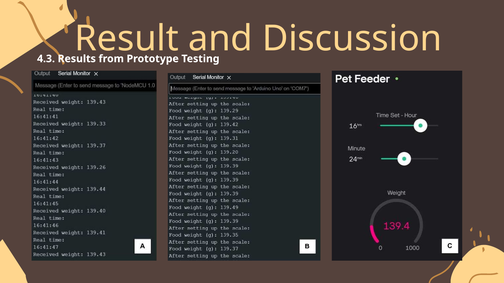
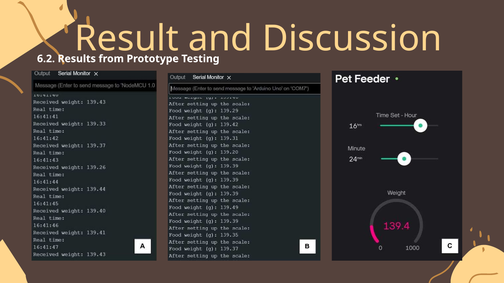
4.3: 4.3 -> 6.2 (46, 59)
